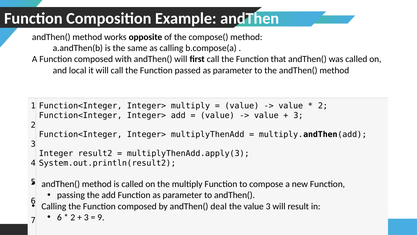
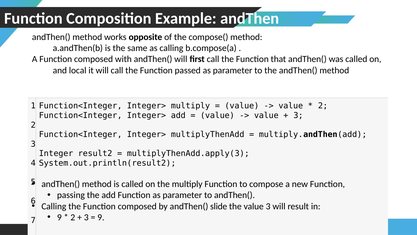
deal: deal -> slide (219, 206)
6: 6 -> 9 (59, 217)
